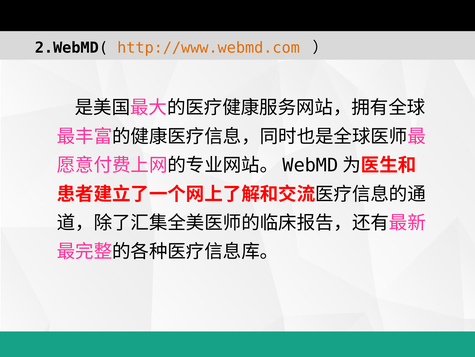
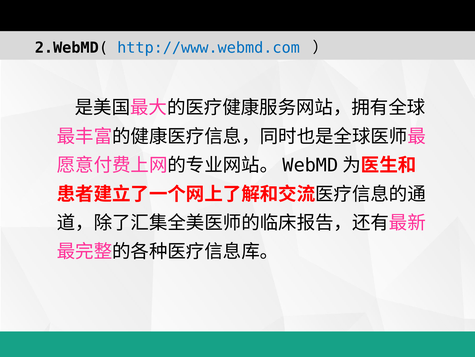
http://www.webmd.com colour: orange -> blue (209, 48)
